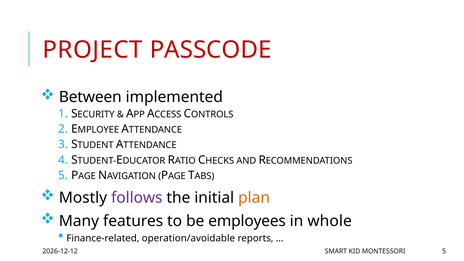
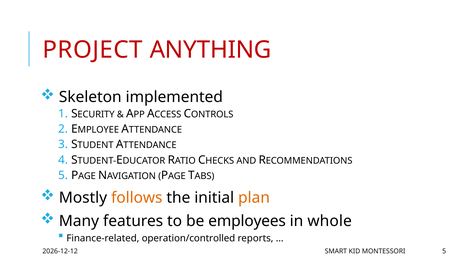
PASSCODE: PASSCODE -> ANYTHING (211, 50)
Between: Between -> Skeleton (90, 97)
follows colour: purple -> orange (137, 198)
operation/avoidable: operation/avoidable -> operation/controlled (188, 238)
